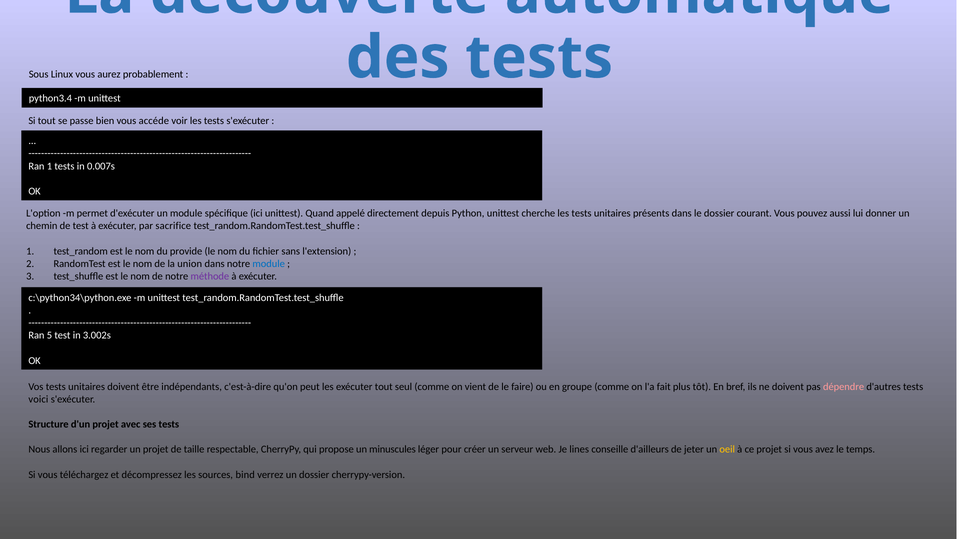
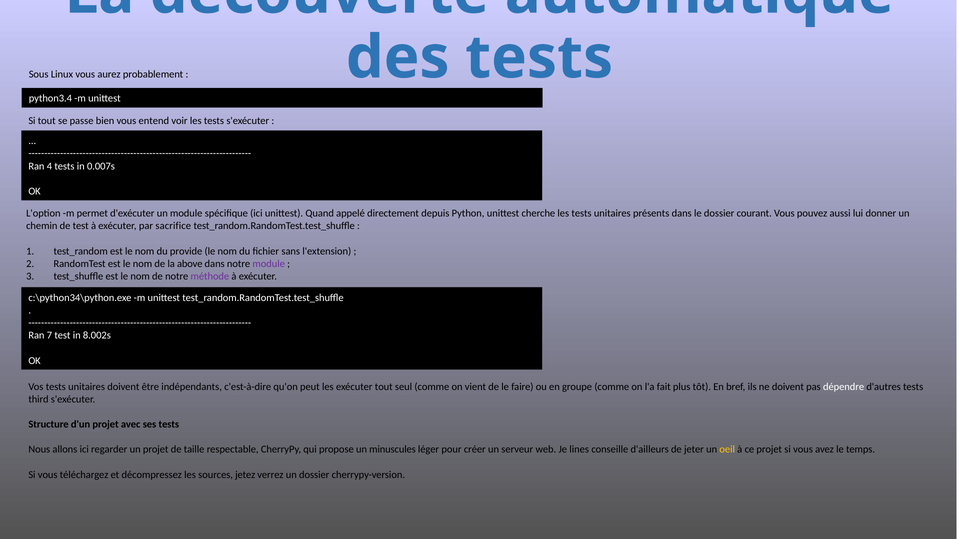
accéde: accéde -> entend (154, 121)
Ran 1: 1 -> 4 (49, 166)
union: union -> above (190, 264)
module colour: blue -> purple (269, 264)
5: 5 -> 7 (49, 336)
3.002s: 3.002s -> 8.002s (97, 336)
dépendre colour: pink -> white (844, 387)
voici: voici -> third (39, 400)
bind: bind -> jetez (245, 475)
